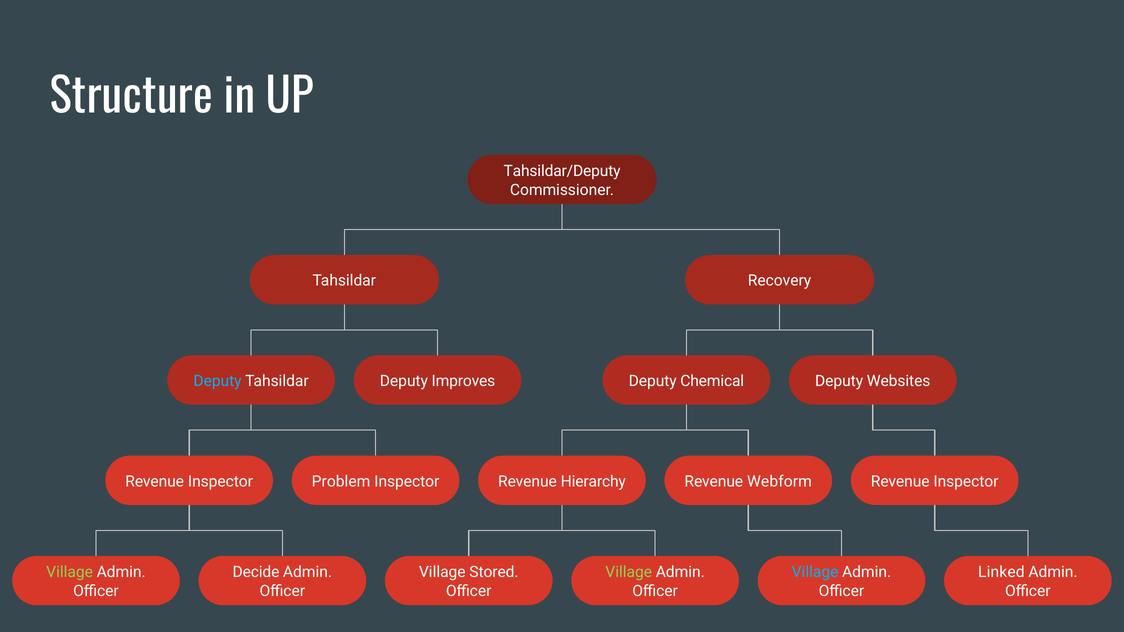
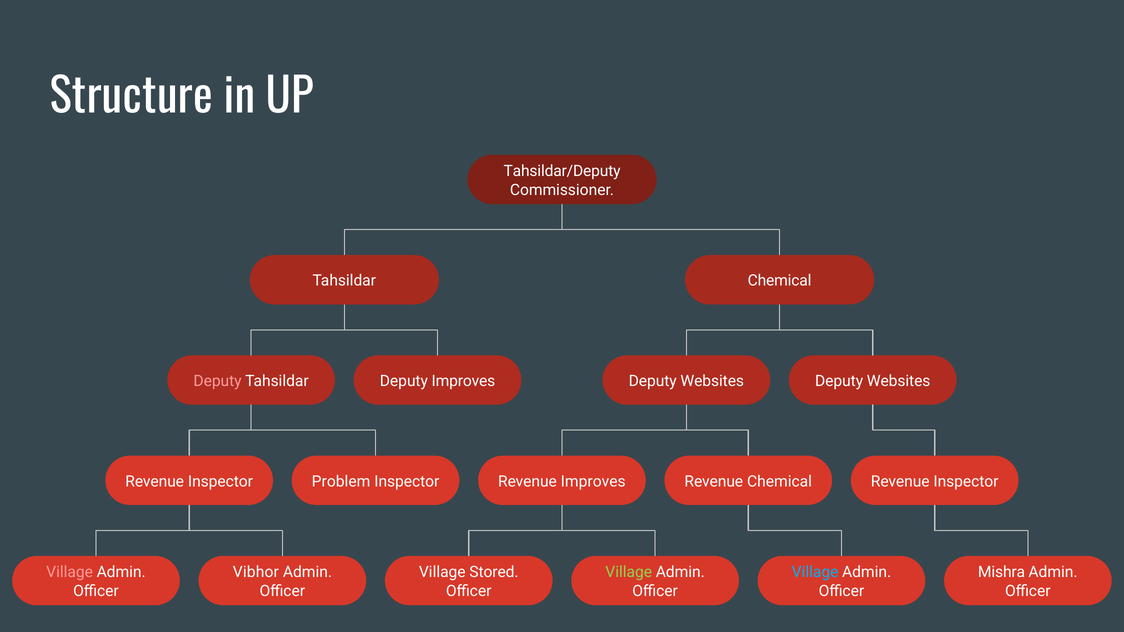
Recovery: Recovery -> Chemical (780, 281)
Deputy colour: light blue -> pink (218, 381)
Chemical: Chemical -> Websites (712, 381)
Revenue Hierarchy: Hierarchy -> Improves (593, 482)
Revenue Webform: Webform -> Chemical (780, 482)
Village colour: light green -> pink (70, 573)
Decide: Decide -> Vibhor (256, 573)
Linked: Linked -> Mishra (1002, 573)
